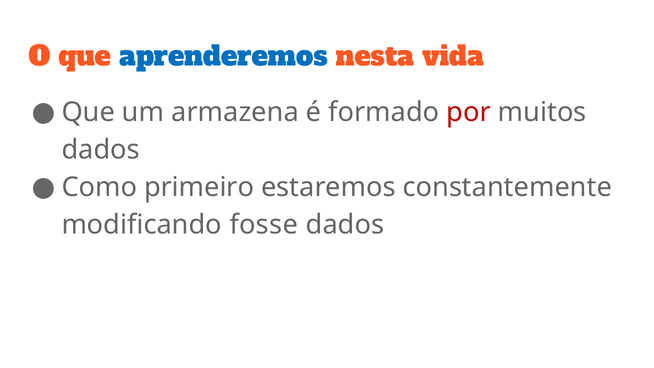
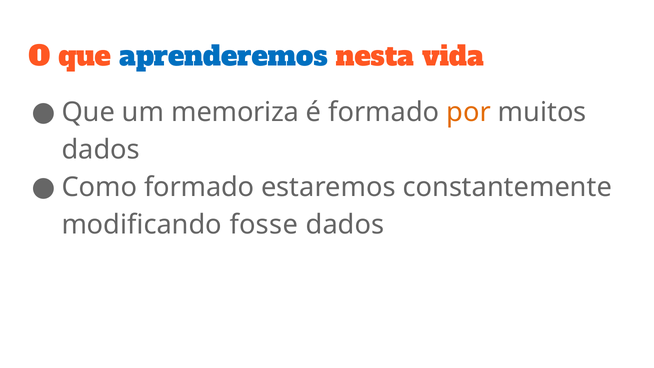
armazena: armazena -> memoriza (235, 112)
por colour: red -> orange (469, 112)
Como primeiro: primeiro -> formado (199, 187)
